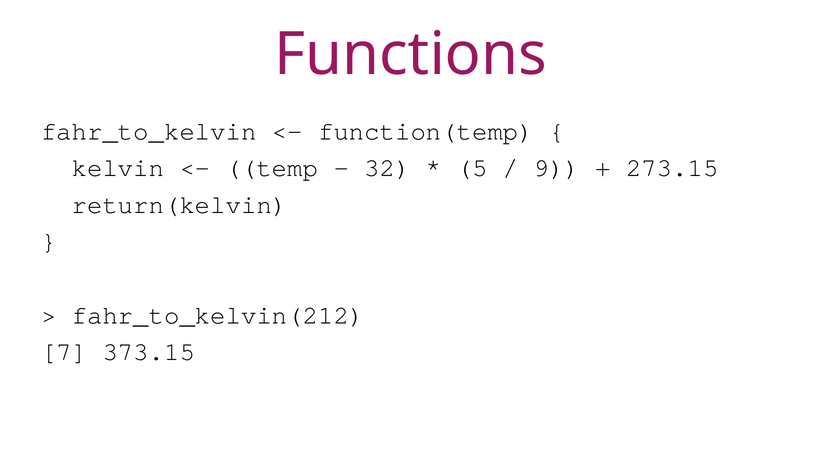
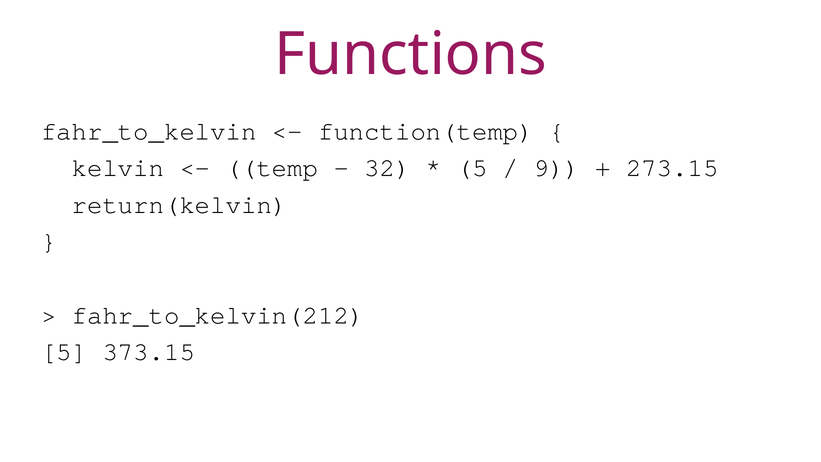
7: 7 -> 5 (64, 352)
